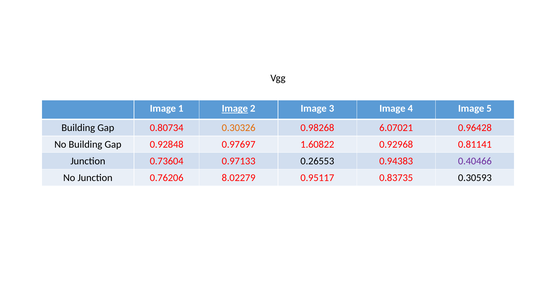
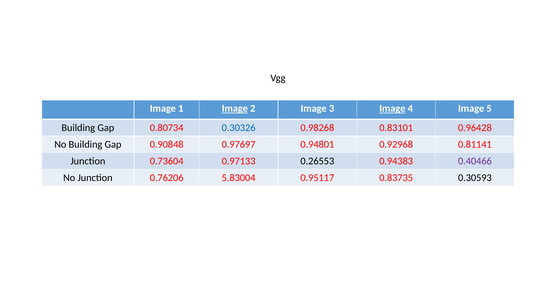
Image underline: none -> present (392, 109)
0.30326 colour: orange -> blue (239, 128)
6.07021: 6.07021 -> 0.83101 (396, 128)
0.92848: 0.92848 -> 0.90848 (167, 144)
1.60822: 1.60822 -> 0.94801 (317, 144)
8.02279: 8.02279 -> 5.83004 (239, 178)
